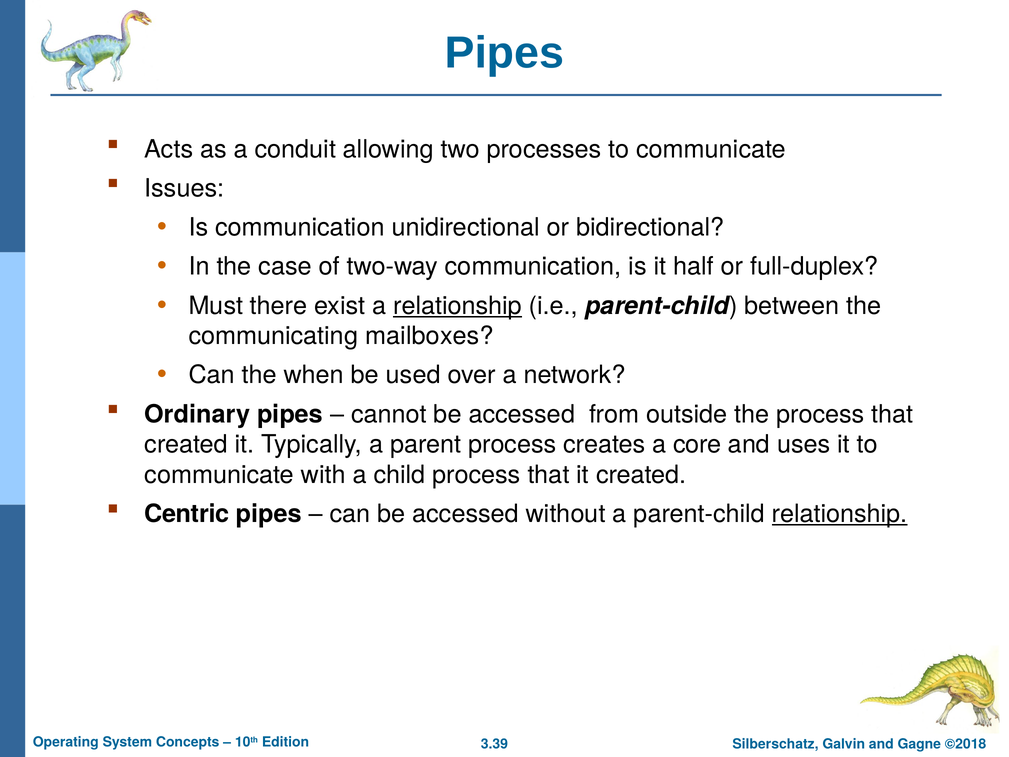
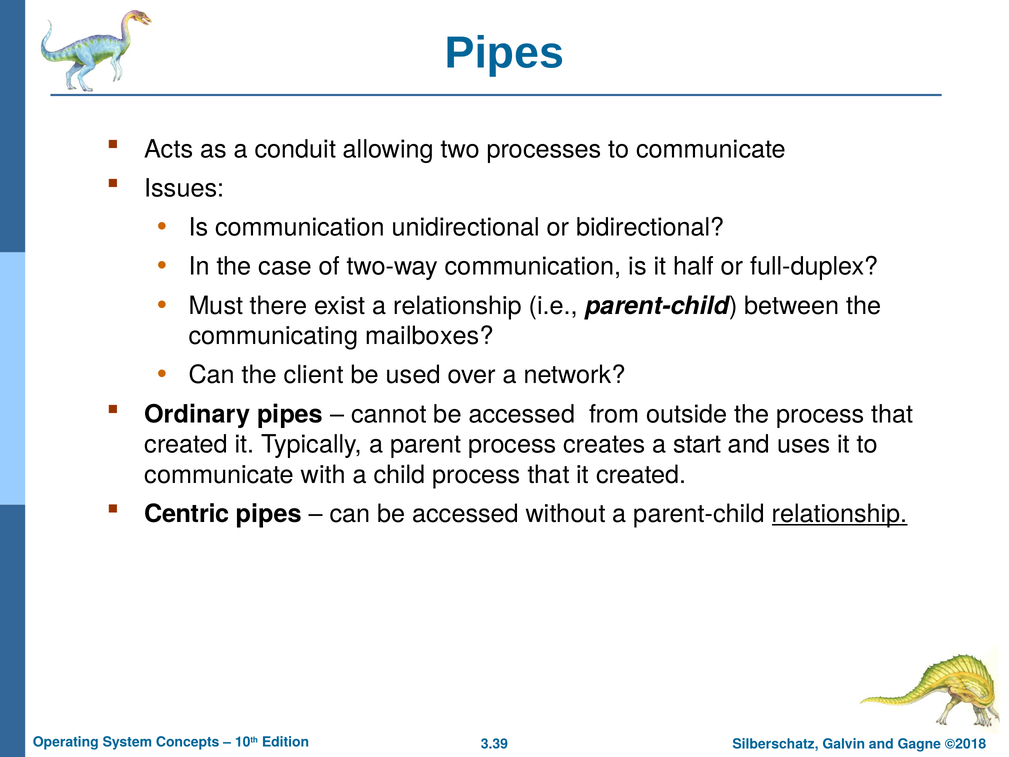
relationship underline: present -> none (458, 306)
when: when -> client (314, 375)
core: core -> start (697, 444)
